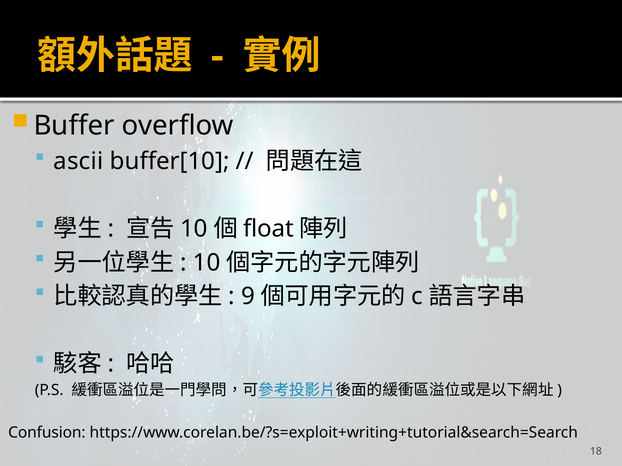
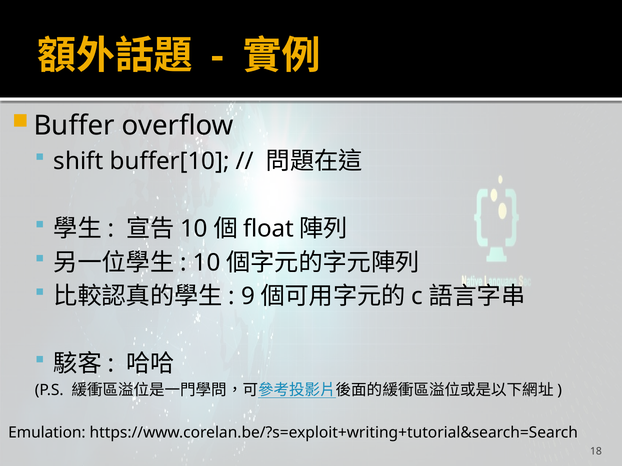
ascii: ascii -> shift (78, 161)
Confusion: Confusion -> Emulation (47, 433)
